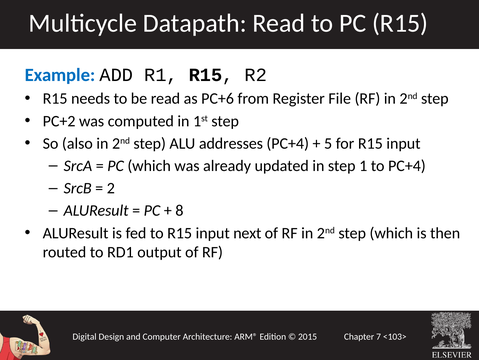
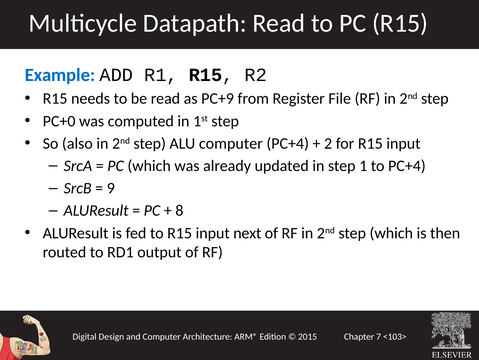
PC+6: PC+6 -> PC+9 (218, 99)
PC+2: PC+2 -> PC+0 (59, 121)
ALU addresses: addresses -> computer (231, 143)
5: 5 -> 2 (328, 143)
2: 2 -> 9 (111, 188)
